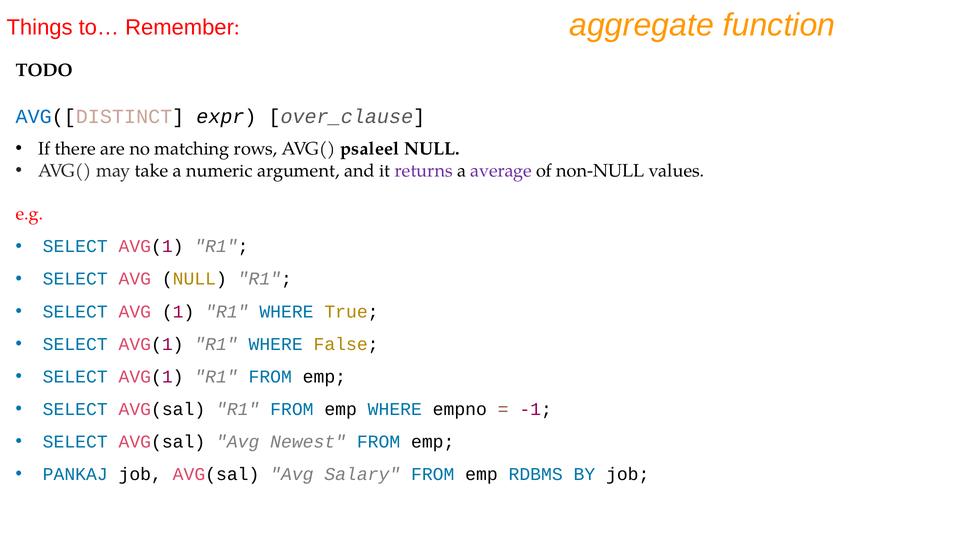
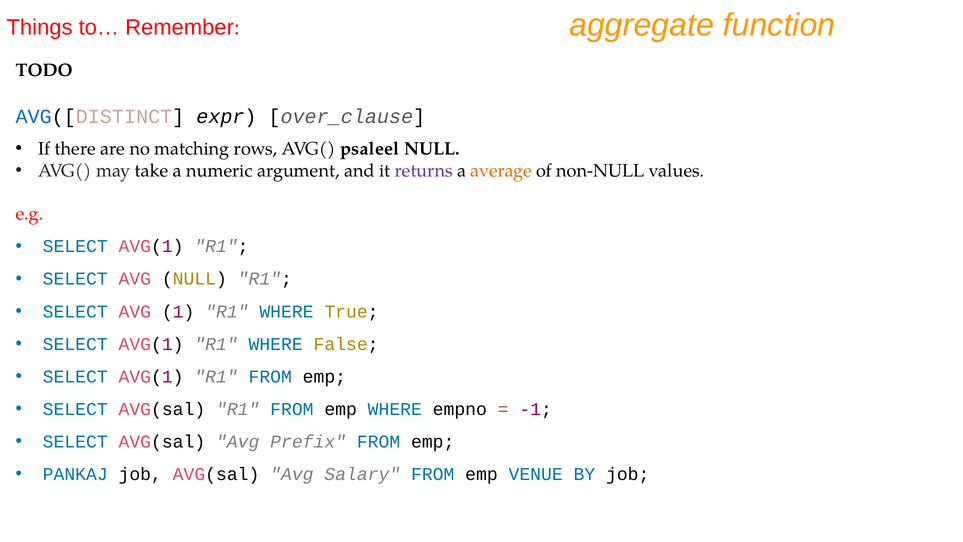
average colour: purple -> orange (501, 171)
Newest: Newest -> Prefix (308, 441)
RDBMS: RDBMS -> VENUE (536, 474)
